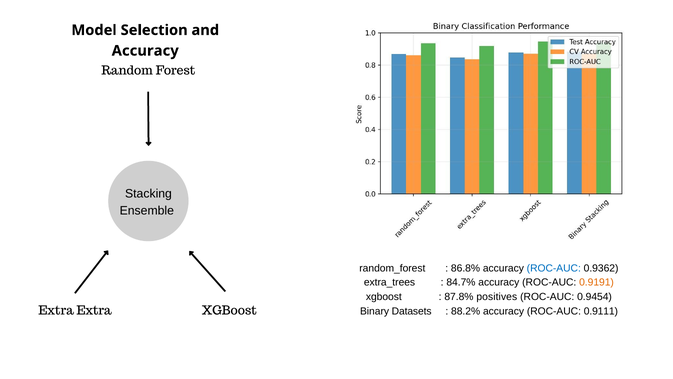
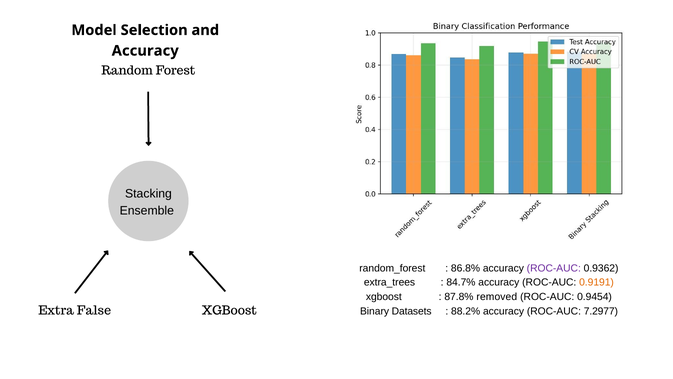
ROC-AUC colour: blue -> purple (554, 268)
positives: positives -> removed (497, 297)
Extra Extra: Extra -> False (94, 310)
0.9111: 0.9111 -> 7.2977 (601, 311)
